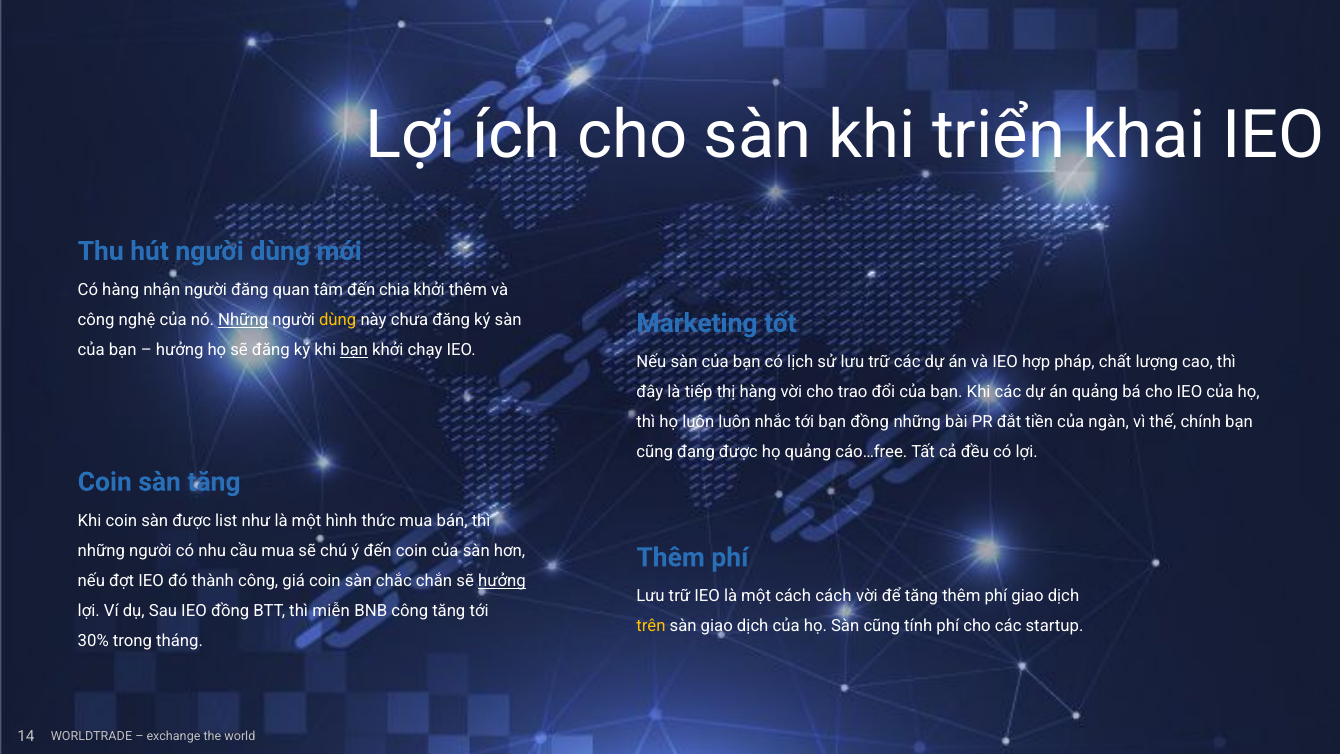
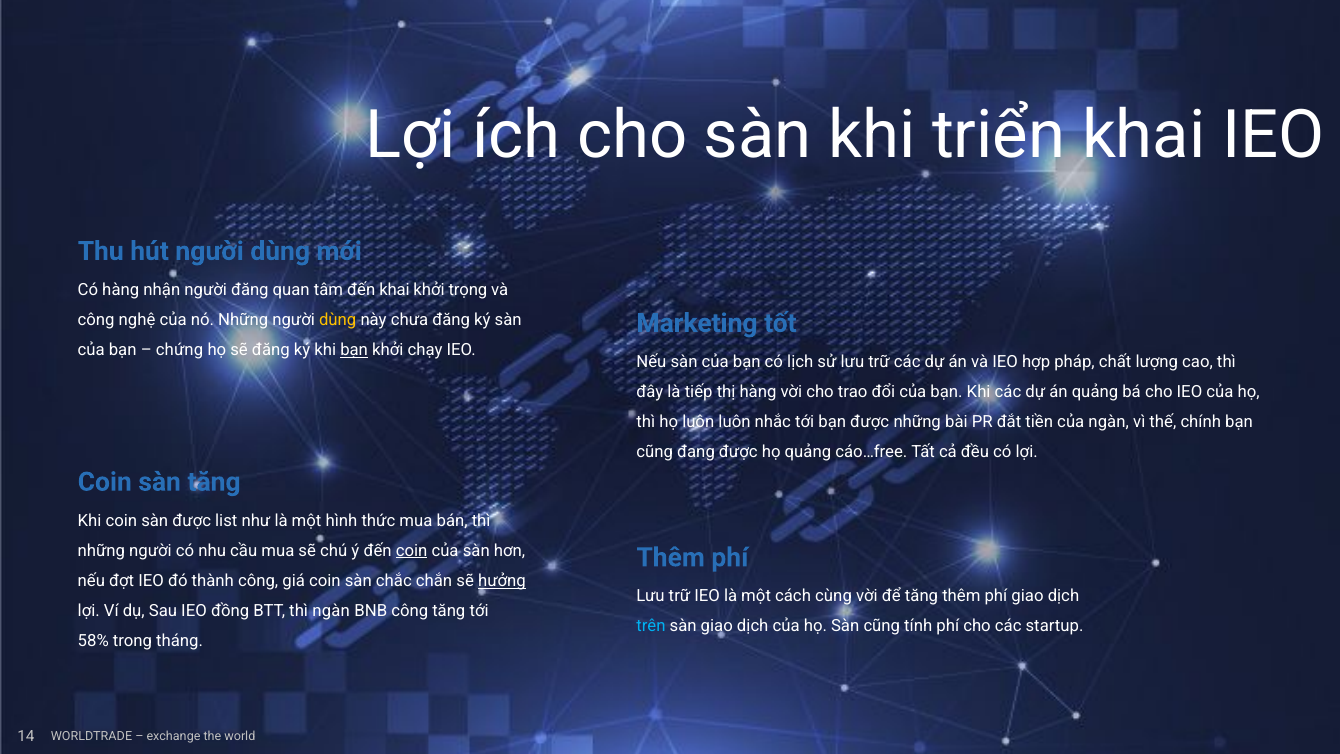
đến chia: chia -> khai (394, 290)
khởi thêm: thêm -> trọng (468, 290)
Những underline: present -> none (243, 320)
hưởng: hưởng -> chứng (180, 350)
bạn đồng: đồng -> được (870, 422)
coin underline: none -> present (412, 551)
cách cách: cách -> cùng (834, 596)
thì miễn: miễn -> ngàn (331, 611)
trên colour: yellow -> light blue (651, 626)
30%: 30% -> 58% (93, 641)
